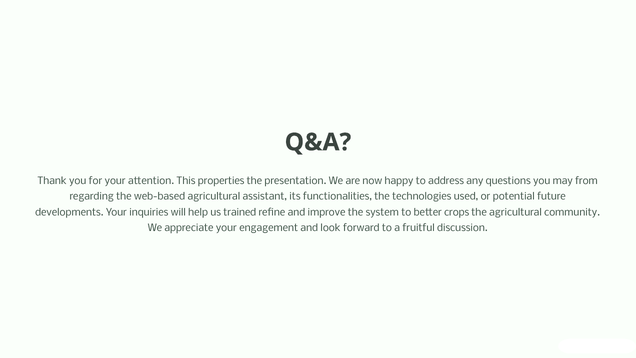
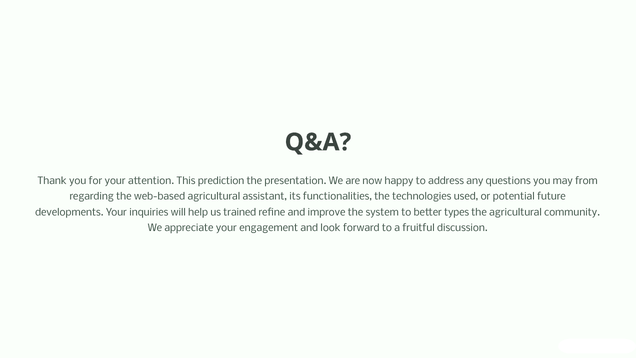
properties: properties -> prediction (221, 181)
crops: crops -> types (457, 212)
